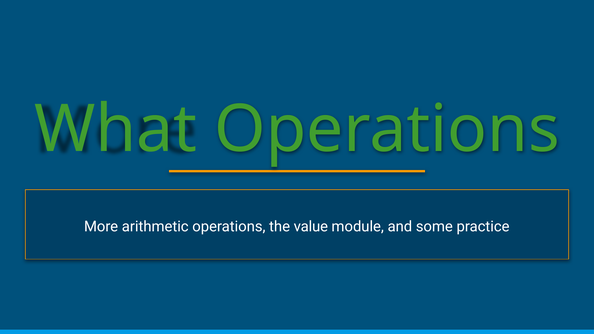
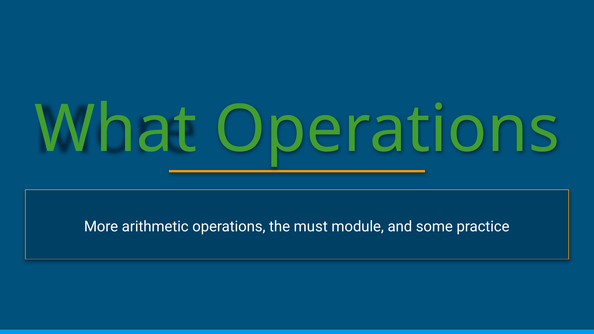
value: value -> must (311, 227)
